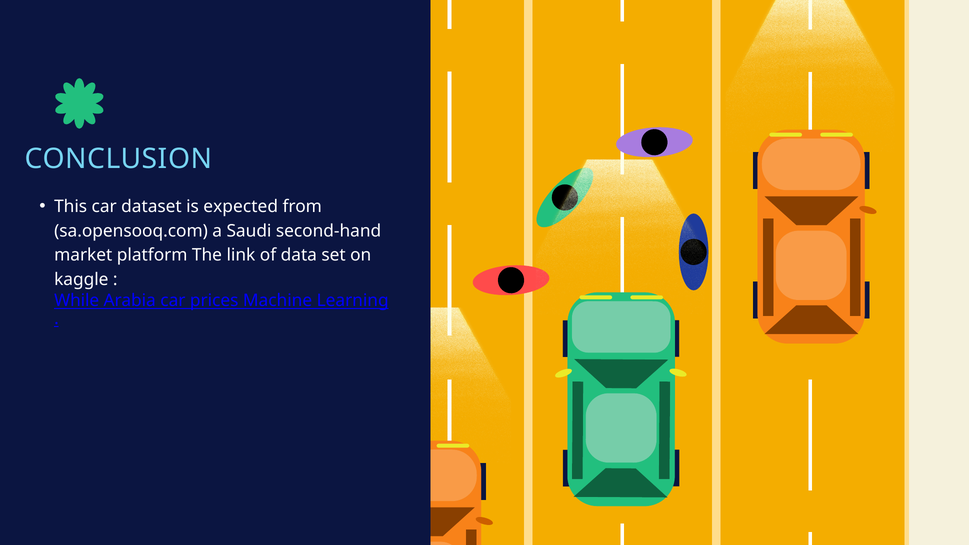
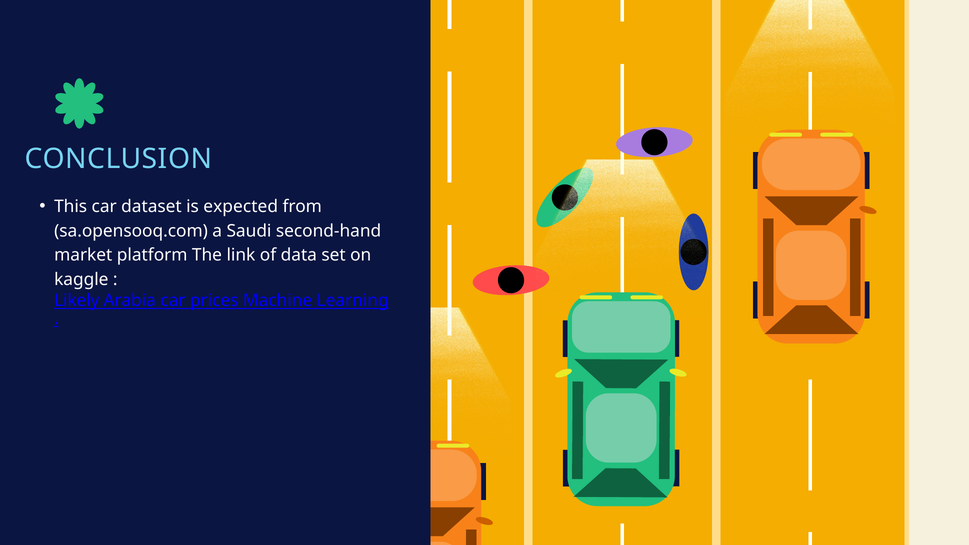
While: While -> Likely (77, 301)
